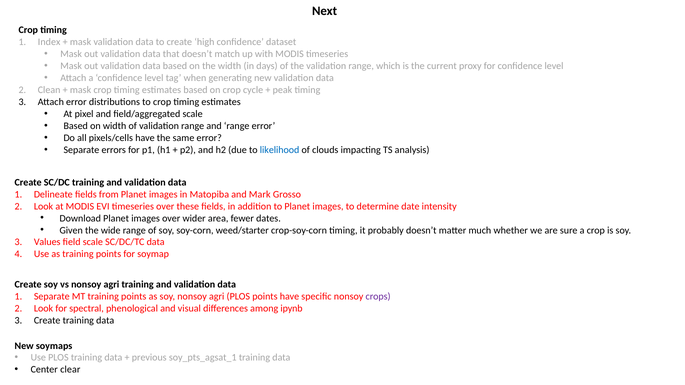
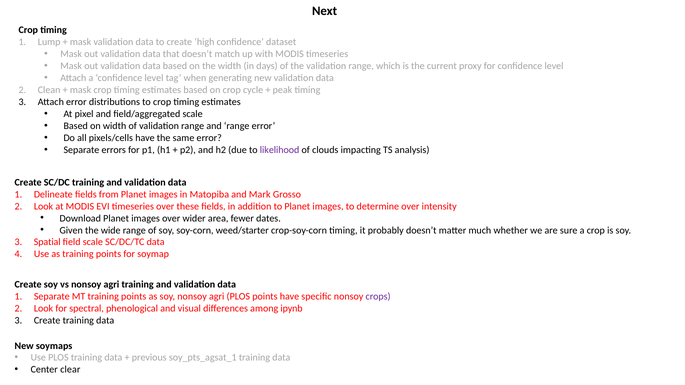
Index: Index -> Lump (49, 42)
likelihood colour: blue -> purple (280, 150)
determine date: date -> over (410, 206)
Values: Values -> Spatial (47, 242)
